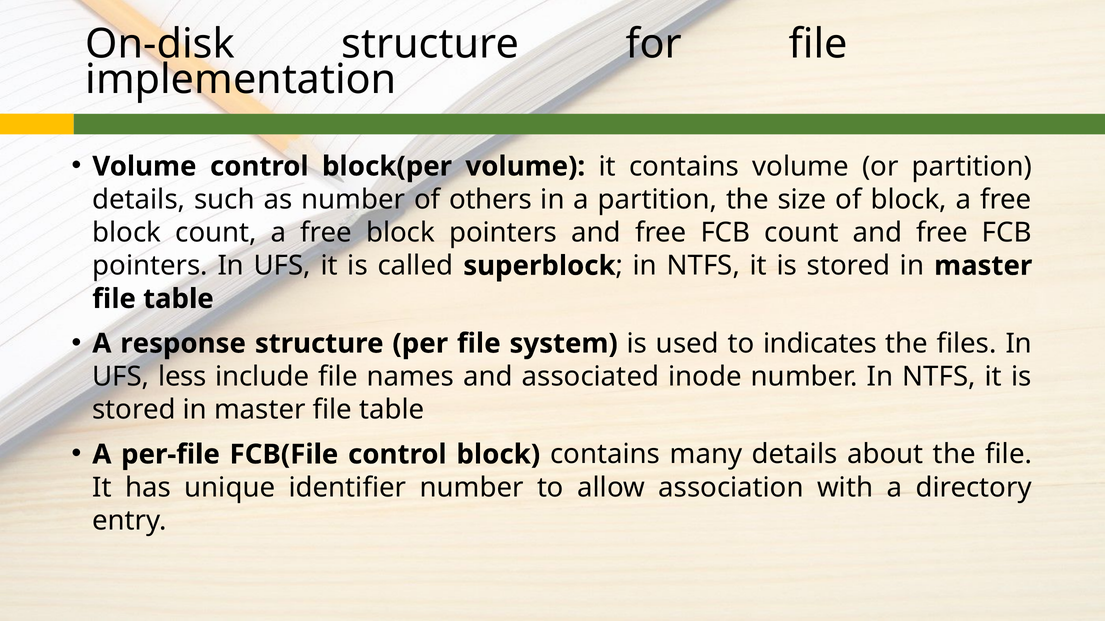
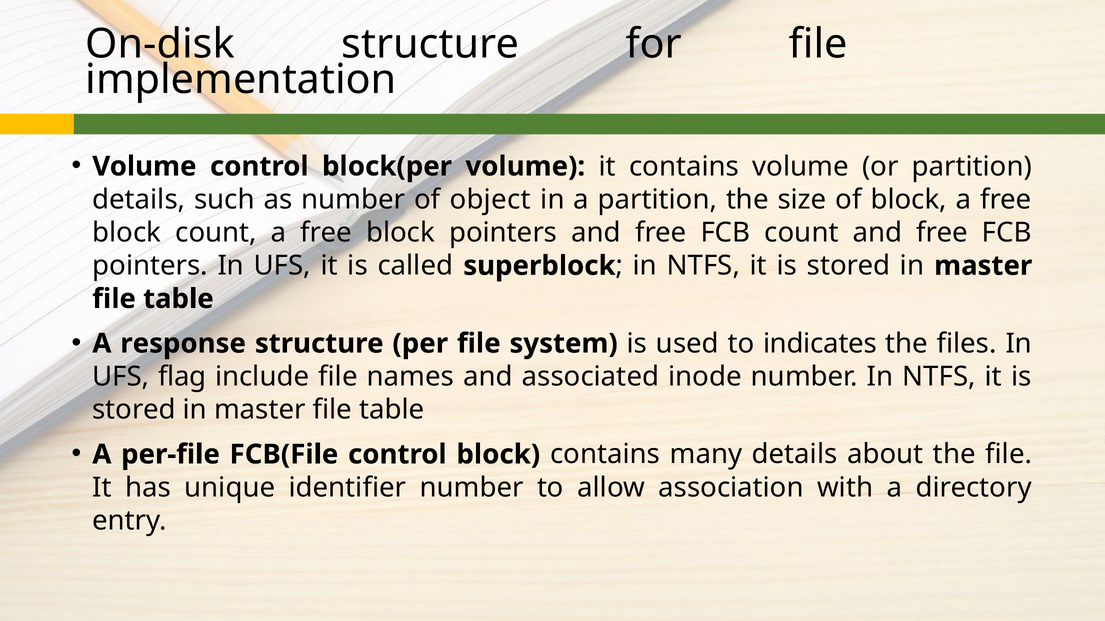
others: others -> object (490, 200)
less: less -> flag (182, 377)
